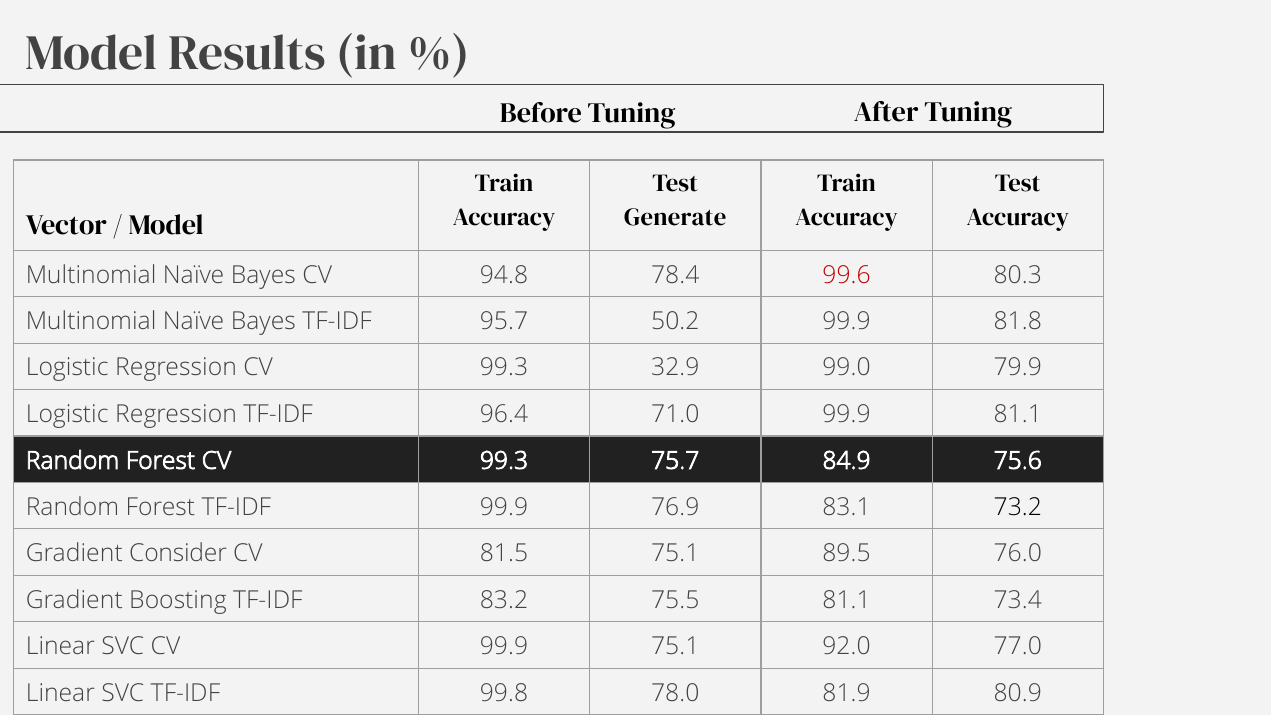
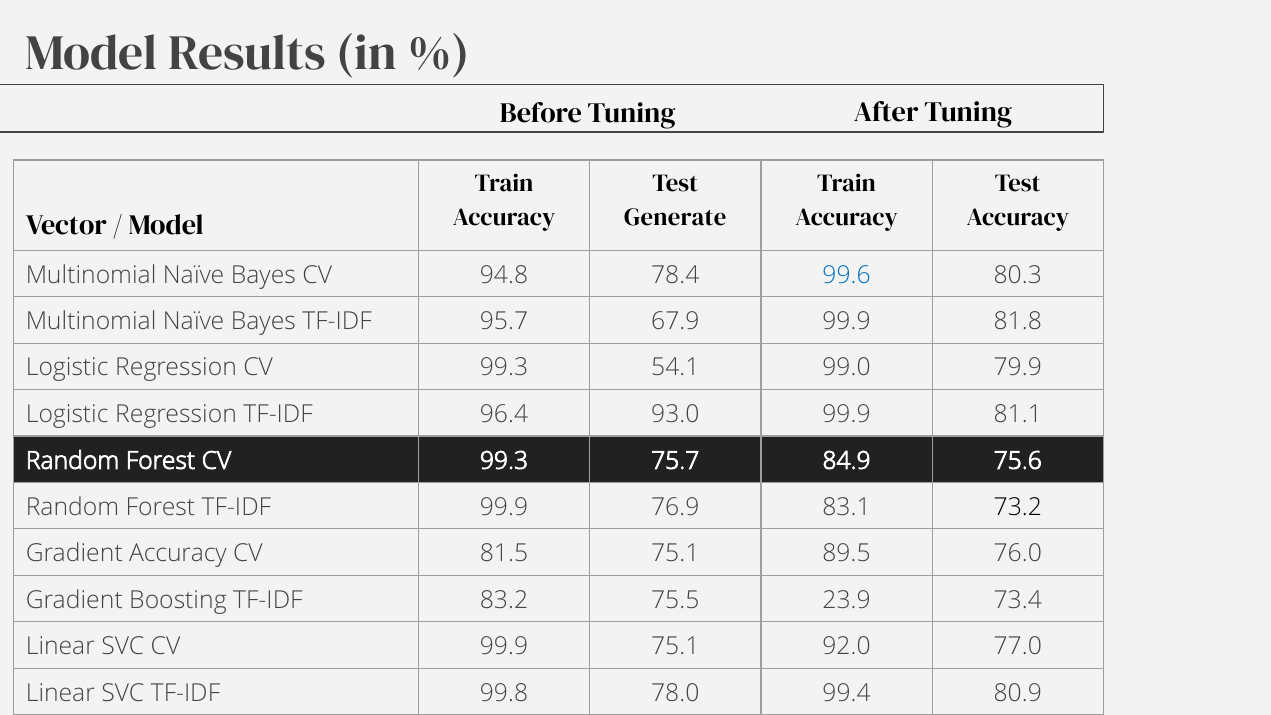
99.6 colour: red -> blue (847, 275)
50.2: 50.2 -> 67.9 (675, 321)
32.9: 32.9 -> 54.1 (675, 368)
71.0: 71.0 -> 93.0 (675, 414)
Gradient Consider: Consider -> Accuracy (178, 554)
75.5 81.1: 81.1 -> 23.9 (847, 600)
81.9: 81.9 -> 99.4 (847, 693)
